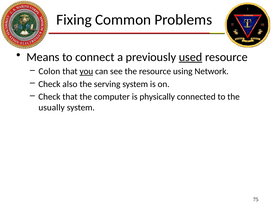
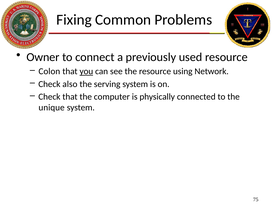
Means: Means -> Owner (43, 57)
used underline: present -> none (191, 57)
usually: usually -> unique (52, 108)
